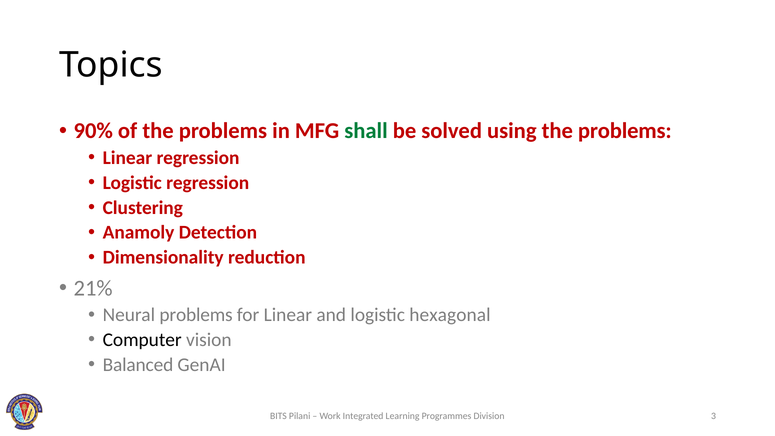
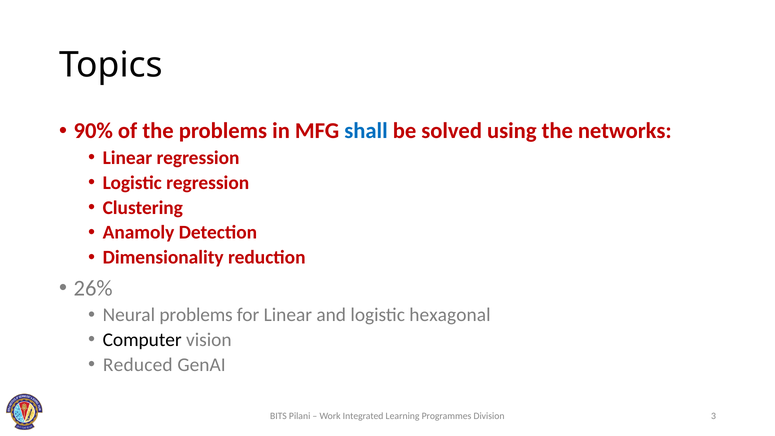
shall colour: green -> blue (366, 131)
using the problems: problems -> networks (625, 131)
21%: 21% -> 26% (93, 288)
Balanced: Balanced -> Reduced (138, 365)
